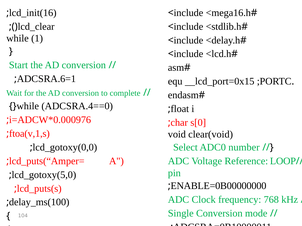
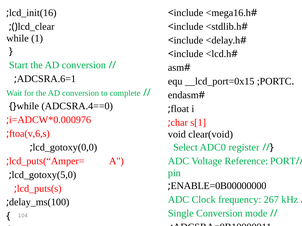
s[0: s[0 -> s[1 (198, 123)
ftoa(v,1,s: ftoa(v,1,s -> ftoa(v,6,s (29, 134)
number: number -> register (244, 148)
LOOP: LOOP -> PORT (283, 161)
768: 768 -> 267 (271, 200)
